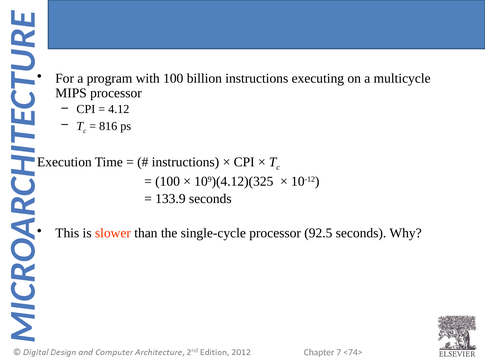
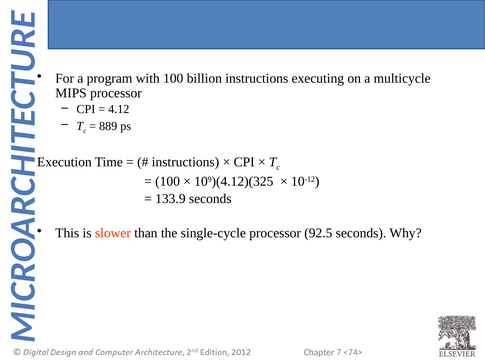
816: 816 -> 889 (108, 126)
